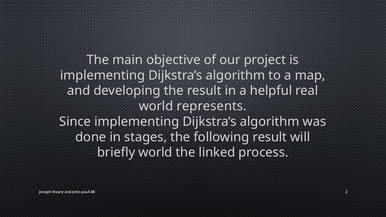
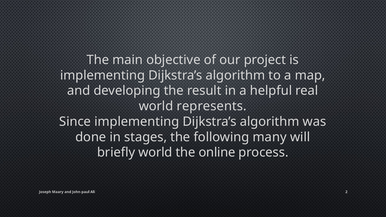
following result: result -> many (270, 137)
linked: linked -> online (217, 153)
